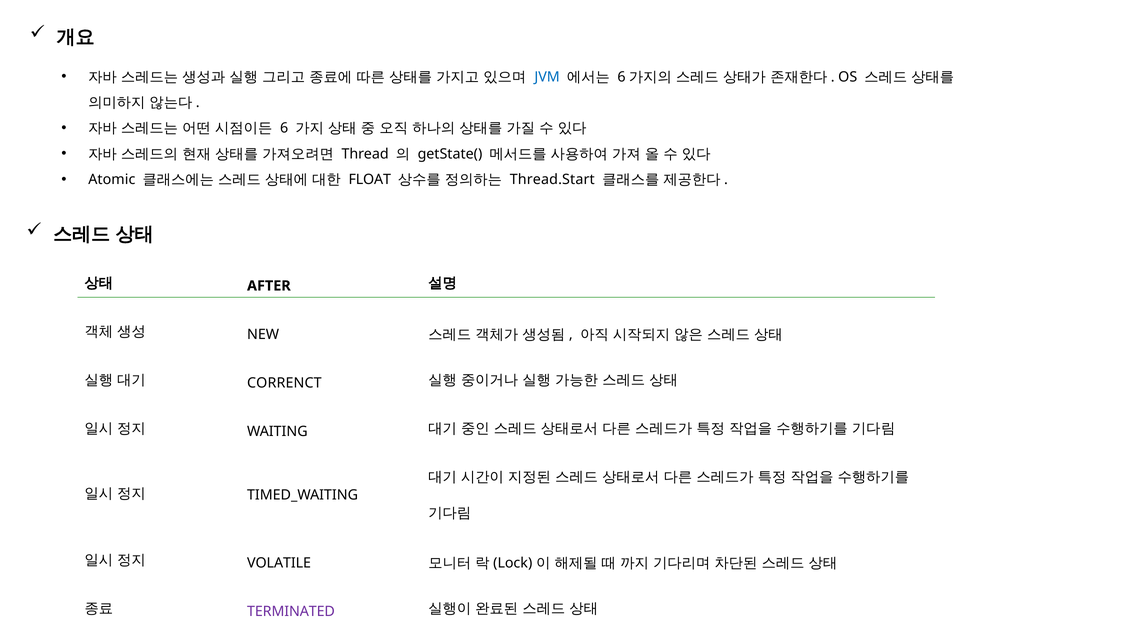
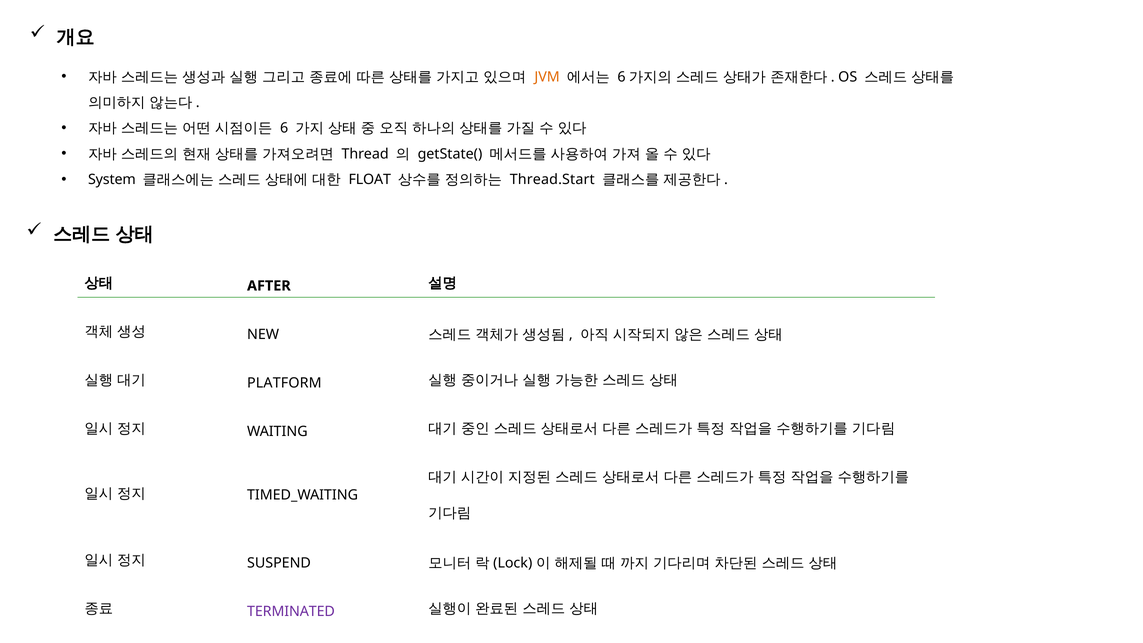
JVM colour: blue -> orange (547, 77)
Atomic: Atomic -> System (112, 180)
CORRENCT: CORRENCT -> PLATFORM (284, 383)
VOLATILE: VOLATILE -> SUSPEND (279, 563)
